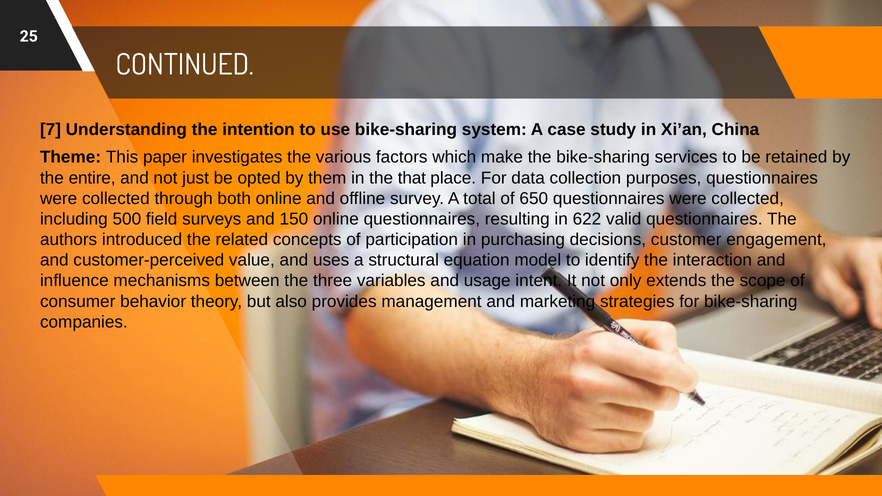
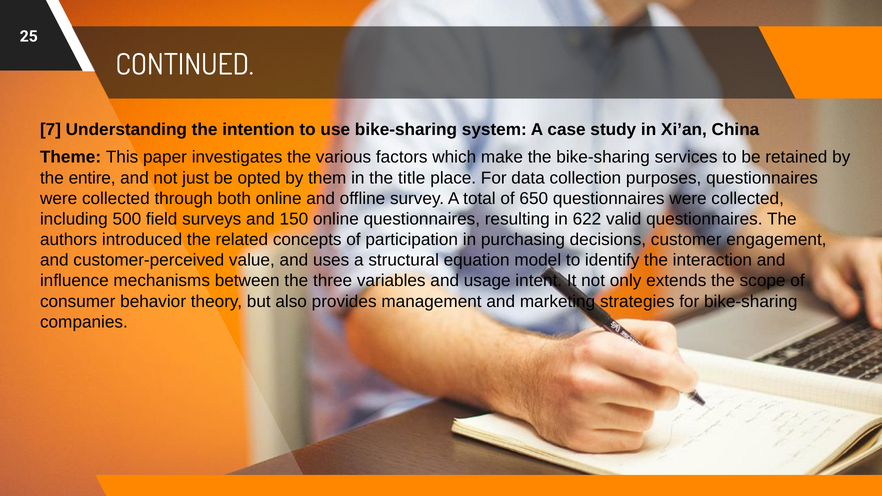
that: that -> title (412, 178)
